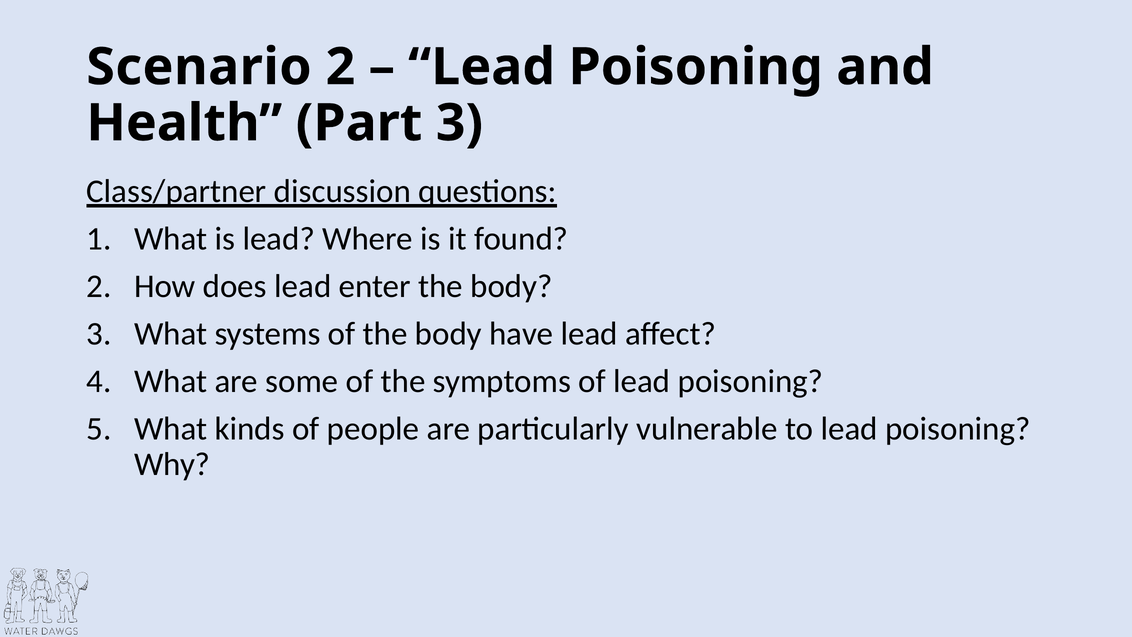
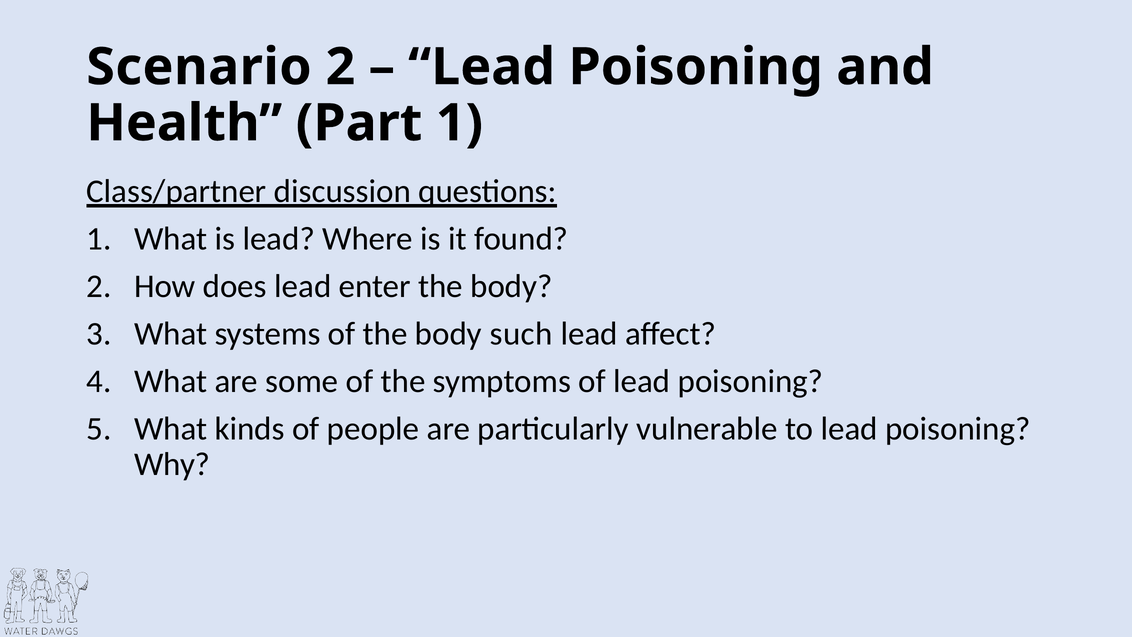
Part 3: 3 -> 1 (459, 123)
have: have -> such (521, 334)
